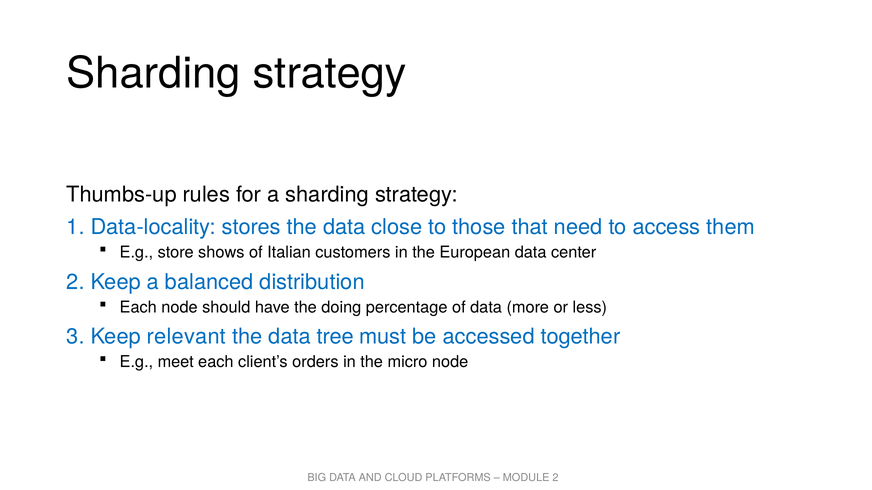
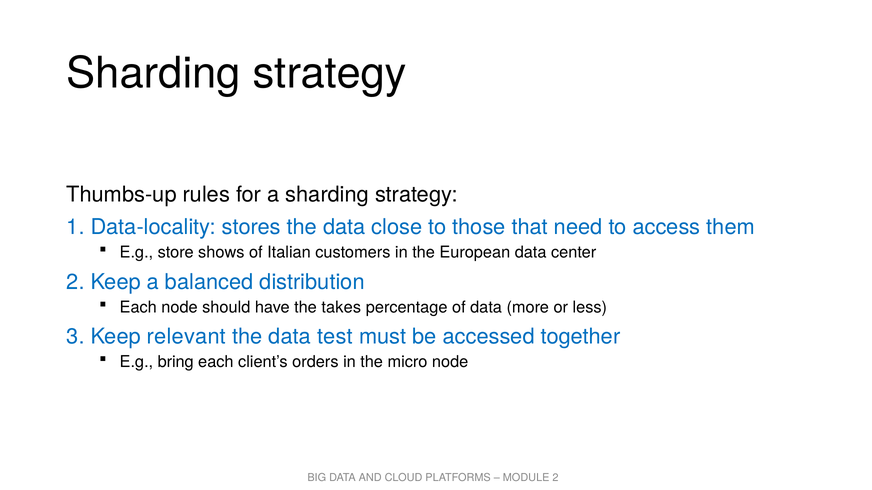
doing: doing -> takes (341, 307)
tree: tree -> test (335, 337)
meet: meet -> bring (176, 362)
